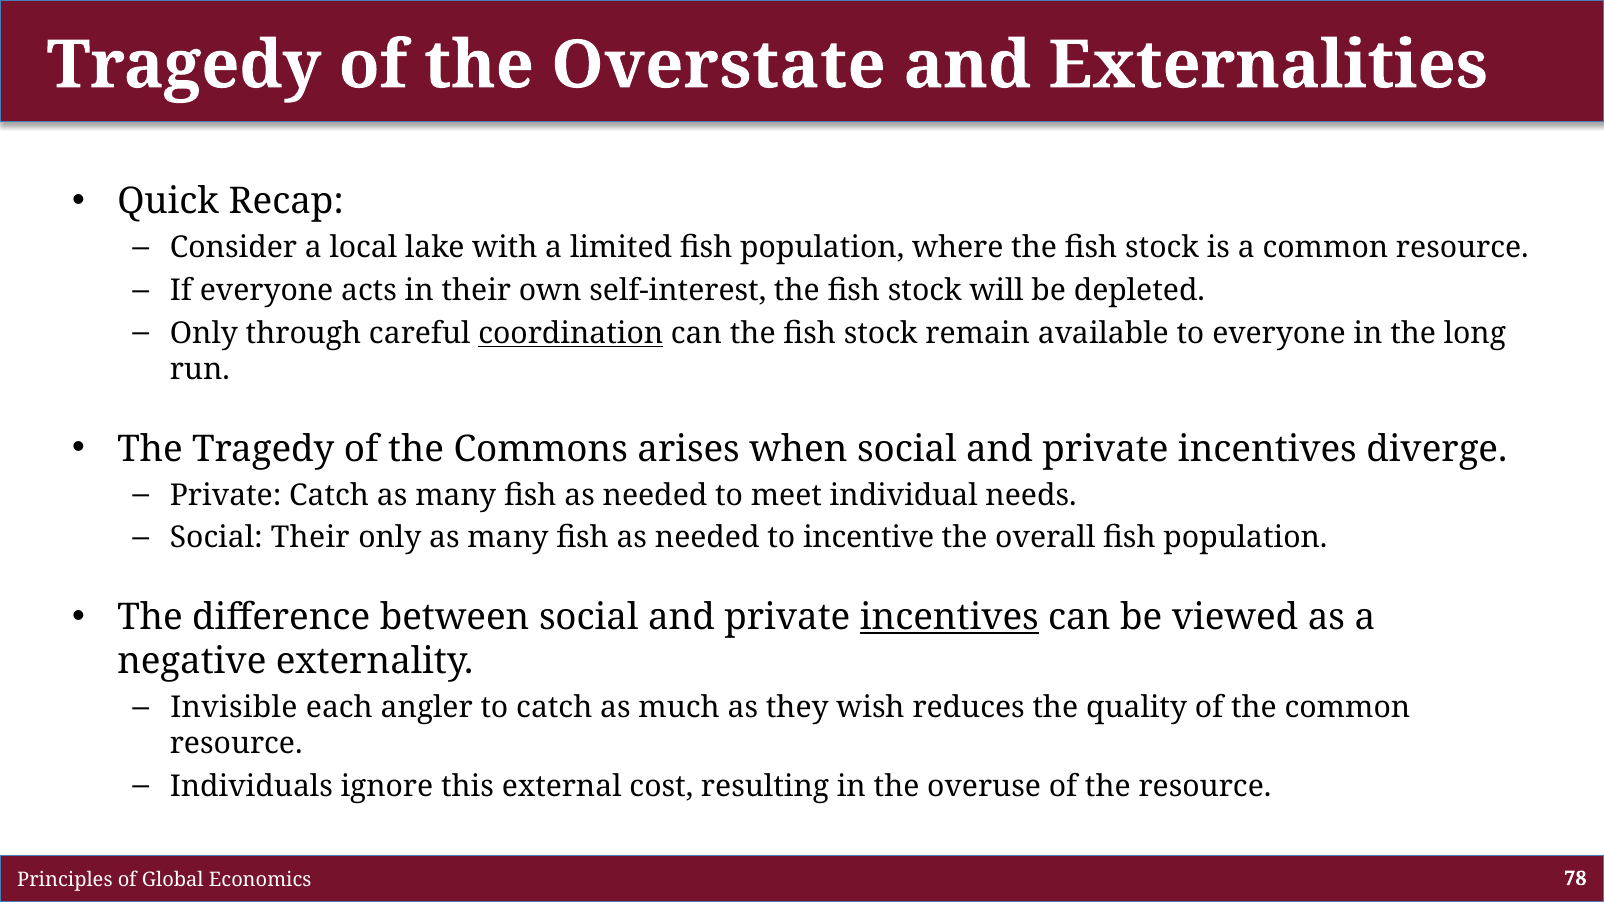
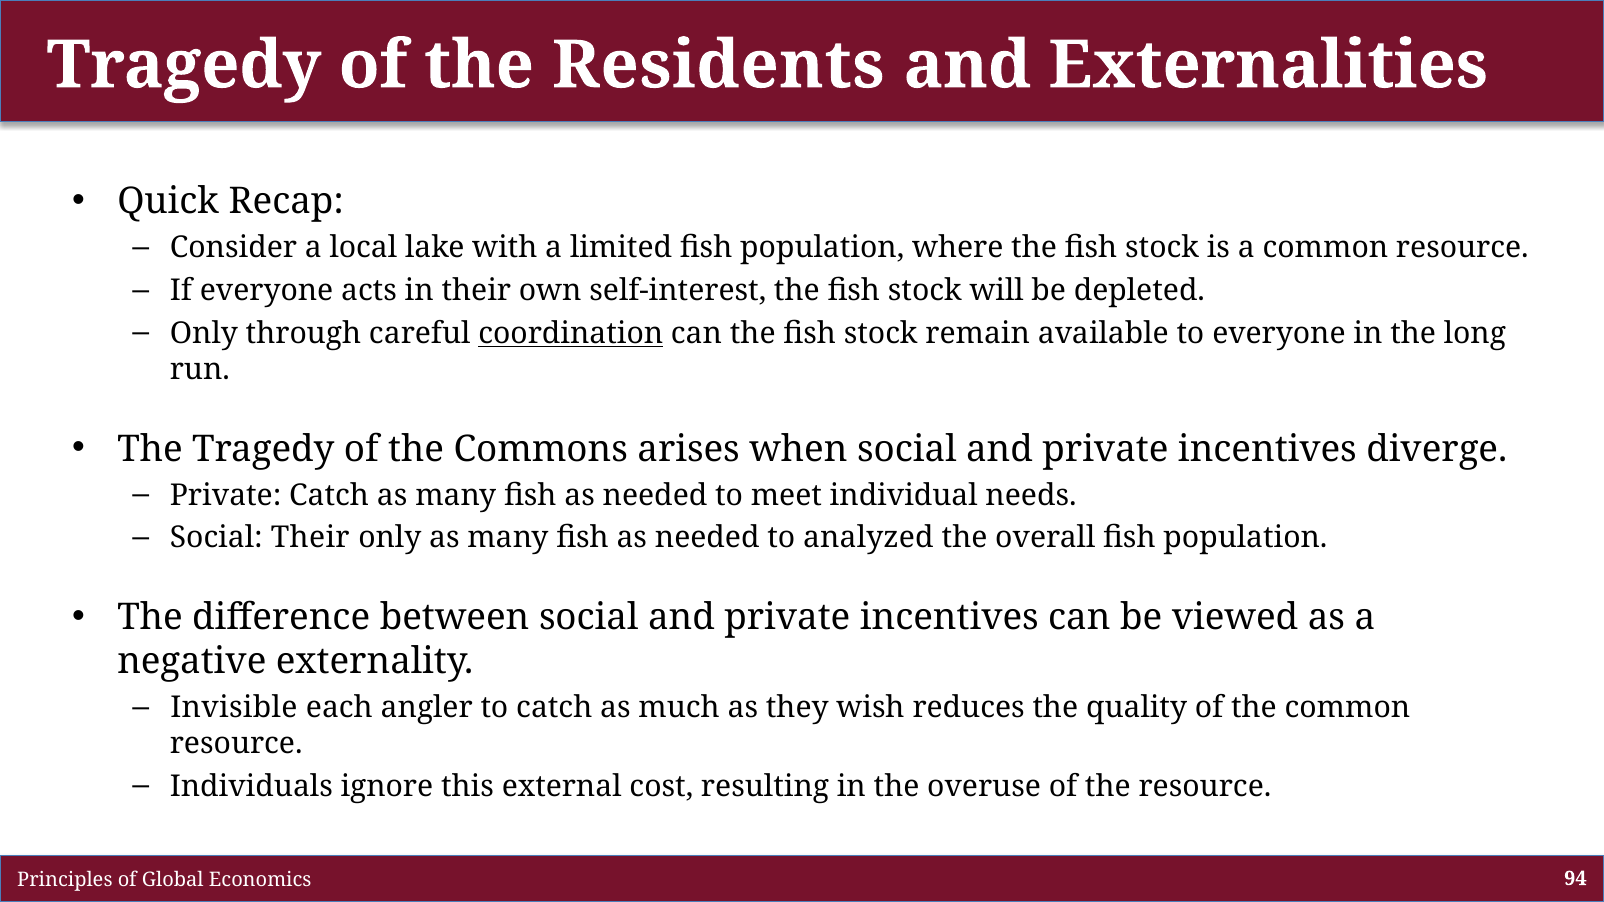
Overstate: Overstate -> Residents (718, 65)
incentive: incentive -> analyzed (868, 538)
incentives underline: present -> none (949, 618)
78: 78 -> 94 (1575, 879)
